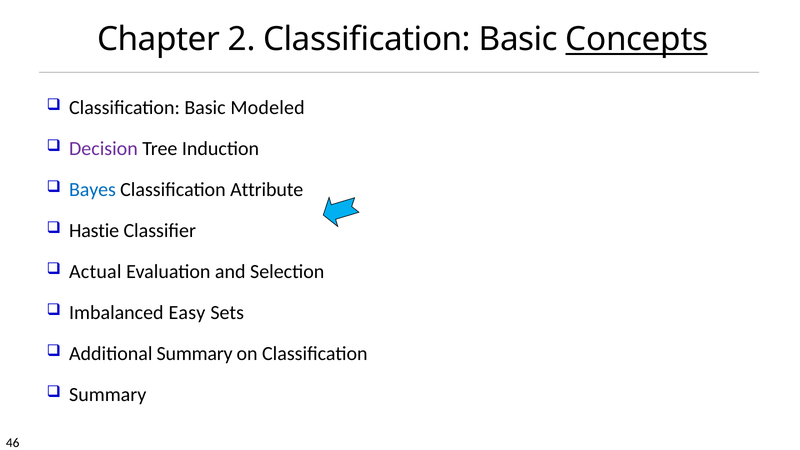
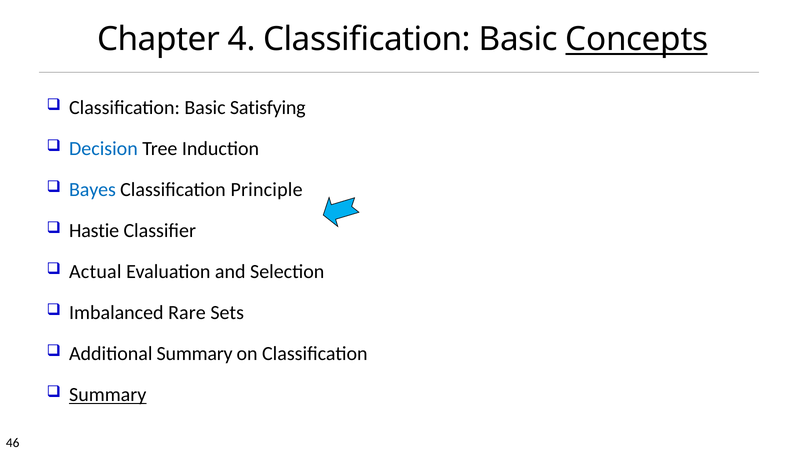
2: 2 -> 4 (242, 39)
Modeled: Modeled -> Satisfying (268, 108)
Decision colour: purple -> blue (103, 149)
Attribute: Attribute -> Principle (267, 190)
Easy: Easy -> Rare (187, 313)
Summary underline: none -> present (108, 395)
